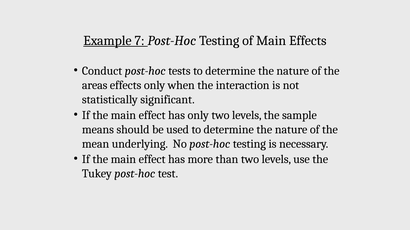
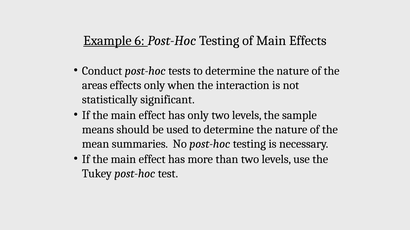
7: 7 -> 6 (140, 41)
underlying: underlying -> summaries (140, 144)
